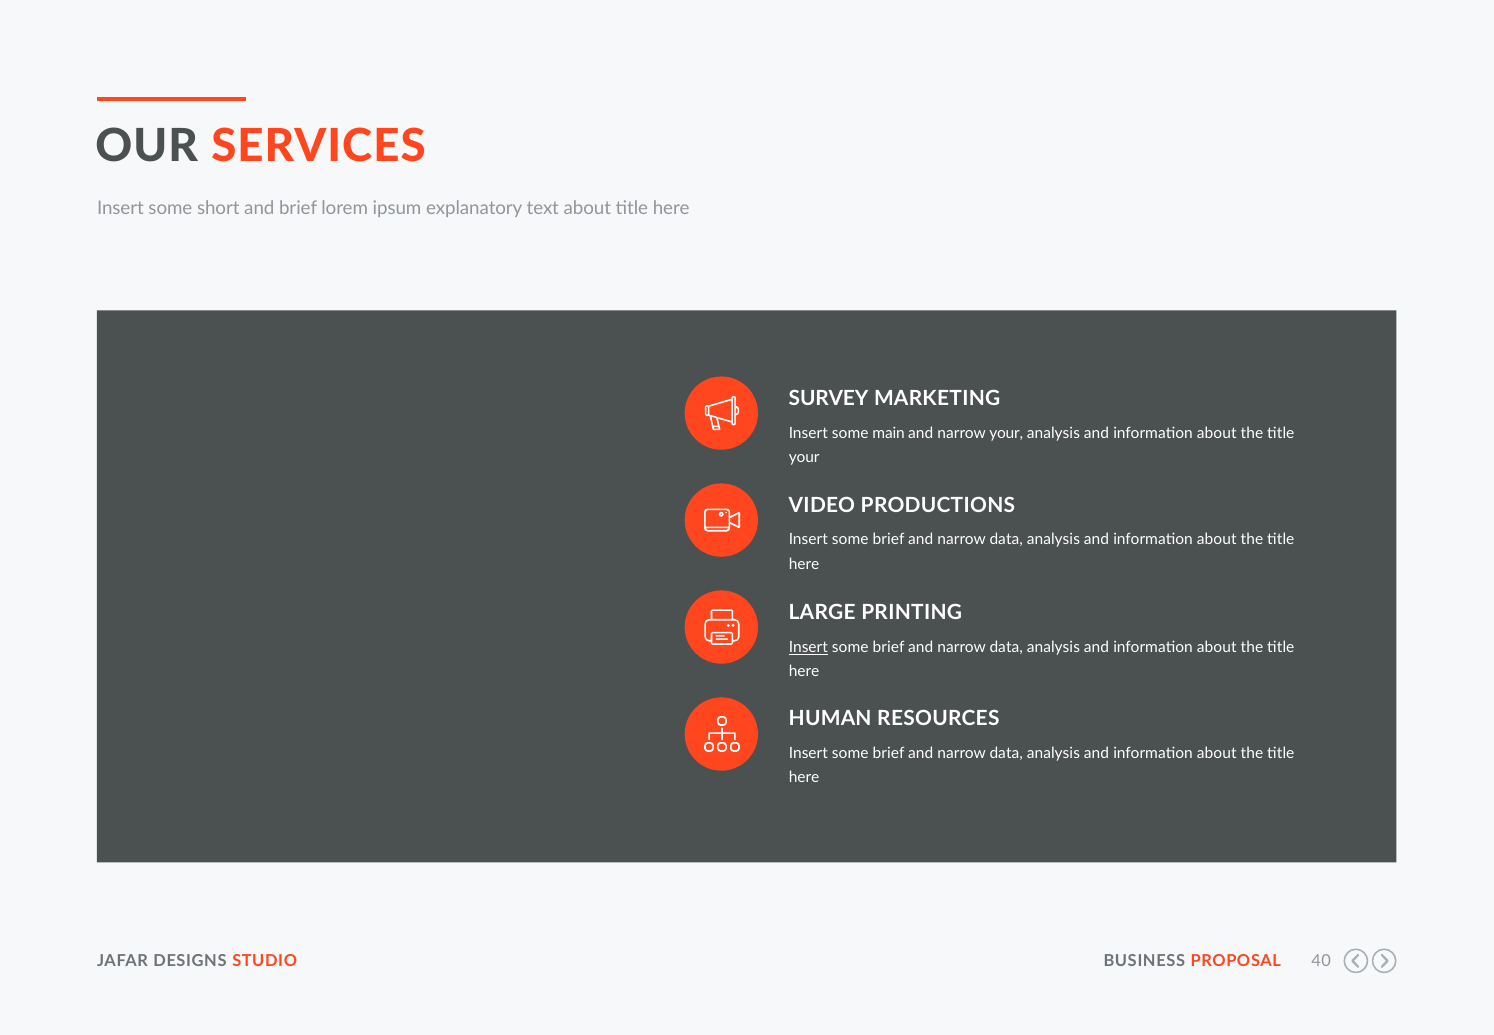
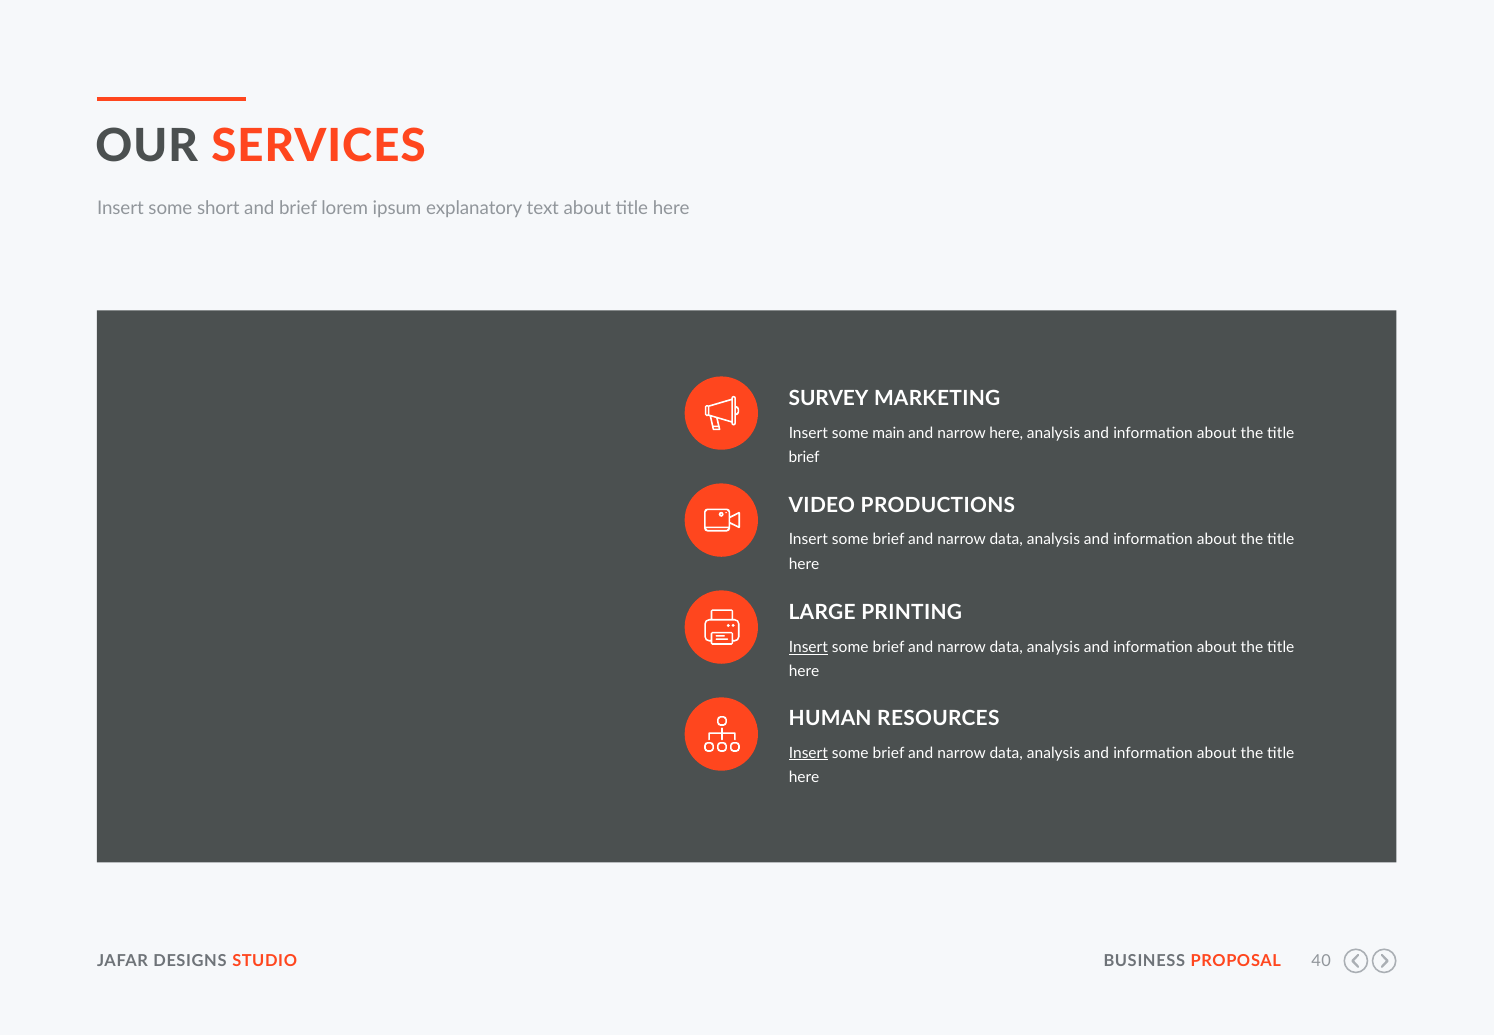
narrow your: your -> here (1006, 433)
your: your -> brief (804, 457)
Insert underline: none -> present (808, 752)
